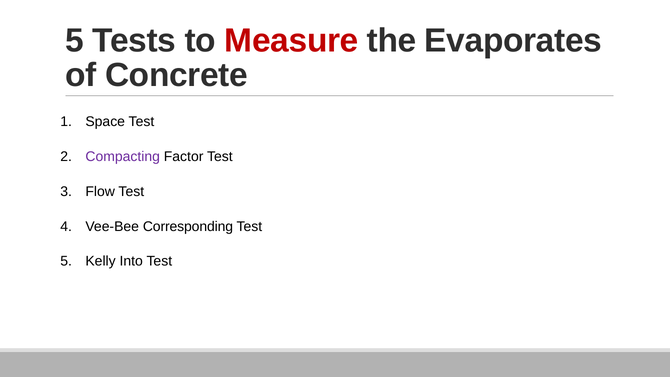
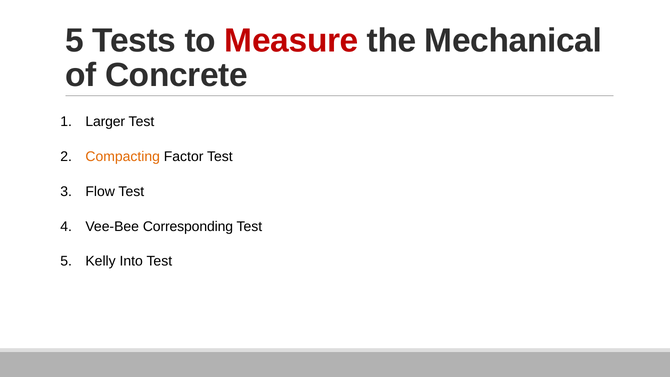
Evaporates: Evaporates -> Mechanical (513, 41)
Space: Space -> Larger (105, 122)
Compacting colour: purple -> orange (123, 157)
